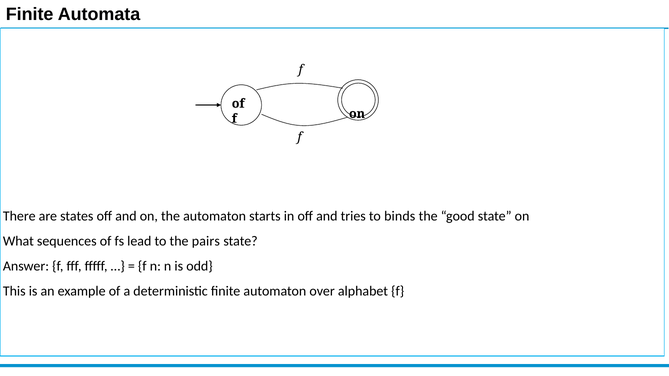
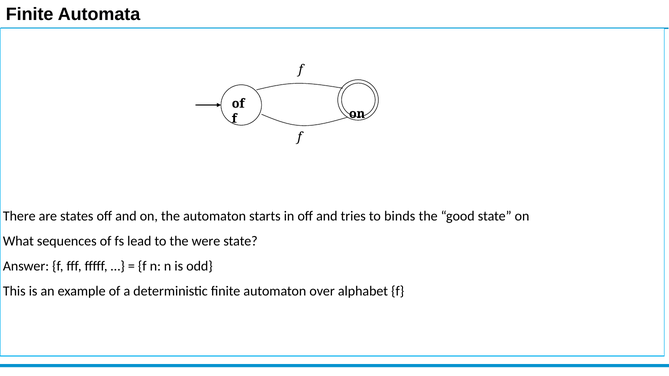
pairs: pairs -> were (206, 241)
